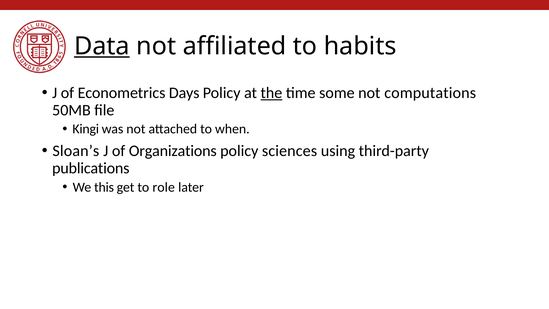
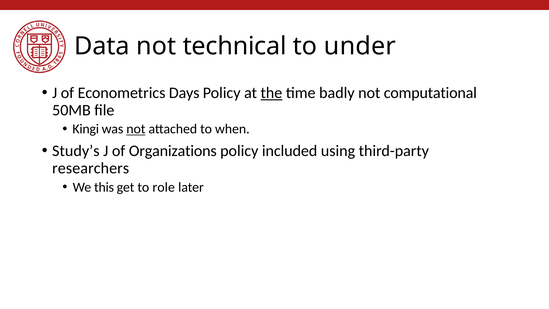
Data underline: present -> none (102, 46)
affiliated: affiliated -> technical (235, 46)
habits: habits -> under (360, 46)
some: some -> badly (337, 93)
computations: computations -> computational (430, 93)
not underline: none -> present (136, 129)
Sloan’s: Sloan’s -> Study’s (76, 151)
sciences: sciences -> included (290, 151)
publications: publications -> researchers (91, 168)
